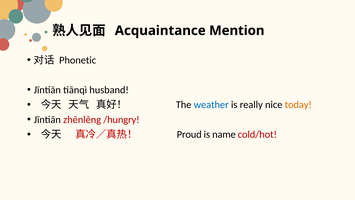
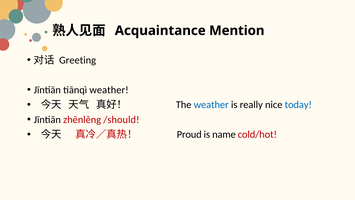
Phonetic: Phonetic -> Greeting (78, 60)
tiānqì husband: husband -> weather (109, 90)
today colour: orange -> blue (298, 105)
/hungry: /hungry -> /should (121, 119)
